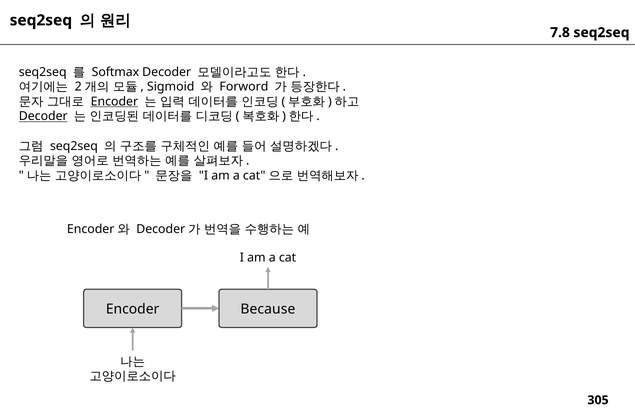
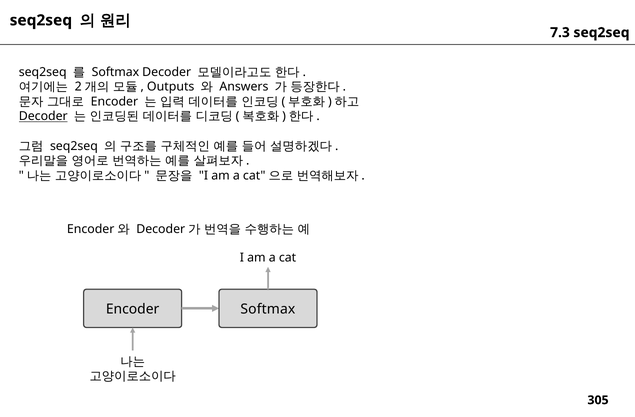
7.8: 7.8 -> 7.3 (560, 33)
Sigmoid: Sigmoid -> Outputs (171, 87)
Forword: Forword -> Answers (244, 87)
Encoder underline: present -> none (114, 102)
Encoder Because: Because -> Softmax (268, 309)
